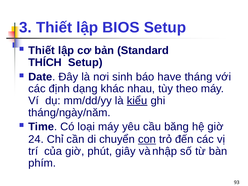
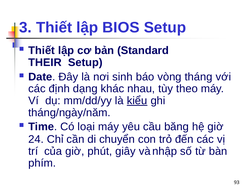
THÍCH: THÍCH -> THEIR (45, 62)
have: have -> vòng (169, 77)
con underline: present -> none (147, 139)
